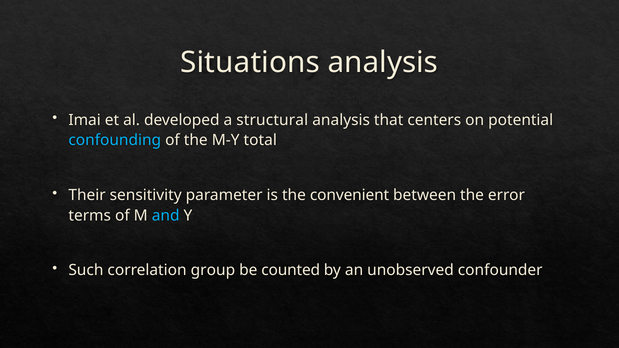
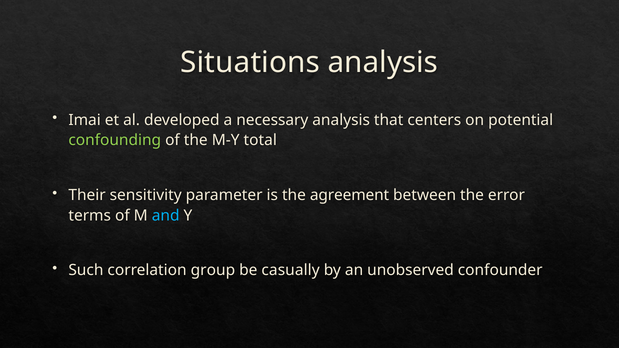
structural: structural -> necessary (272, 120)
confounding colour: light blue -> light green (115, 140)
convenient: convenient -> agreement (350, 195)
counted: counted -> casually (291, 270)
